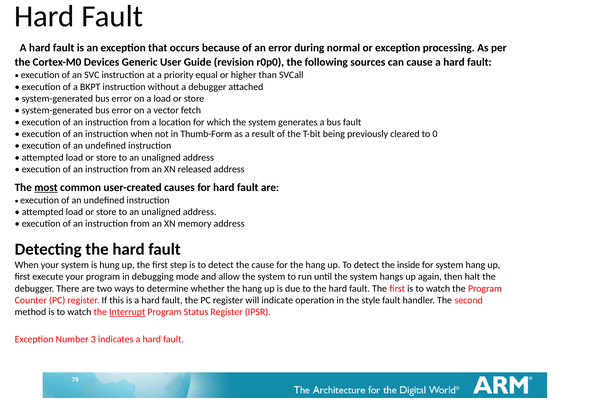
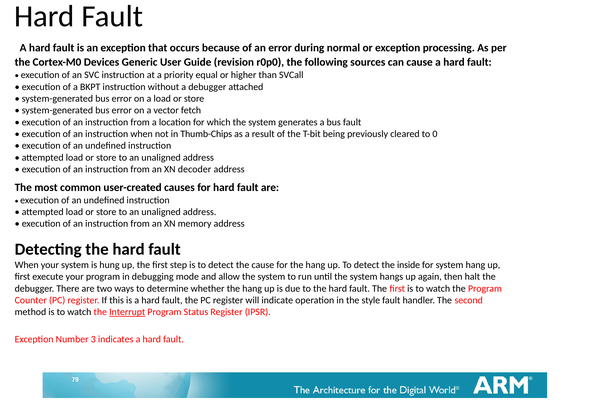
Thumb-Form: Thumb-Form -> Thumb-Chips (206, 134)
released: released -> decoder (195, 169)
most underline: present -> none (46, 187)
